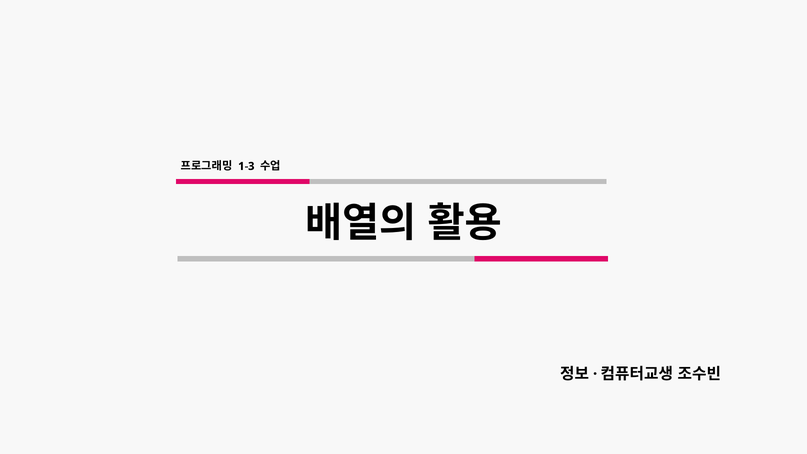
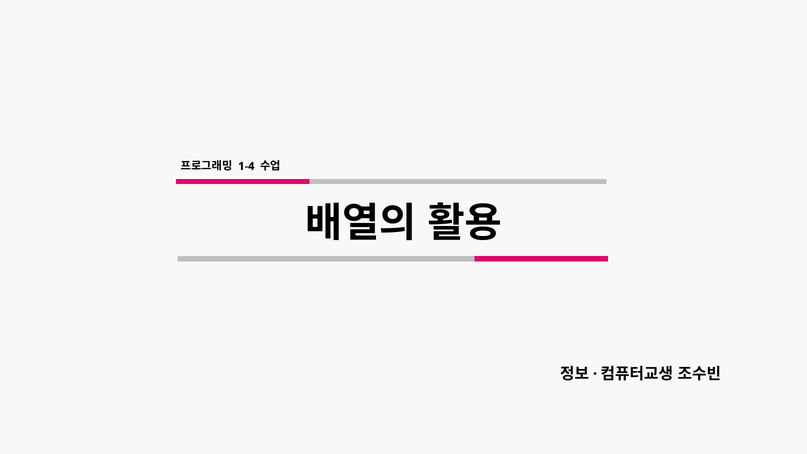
1-3: 1-3 -> 1-4 (246, 166)
